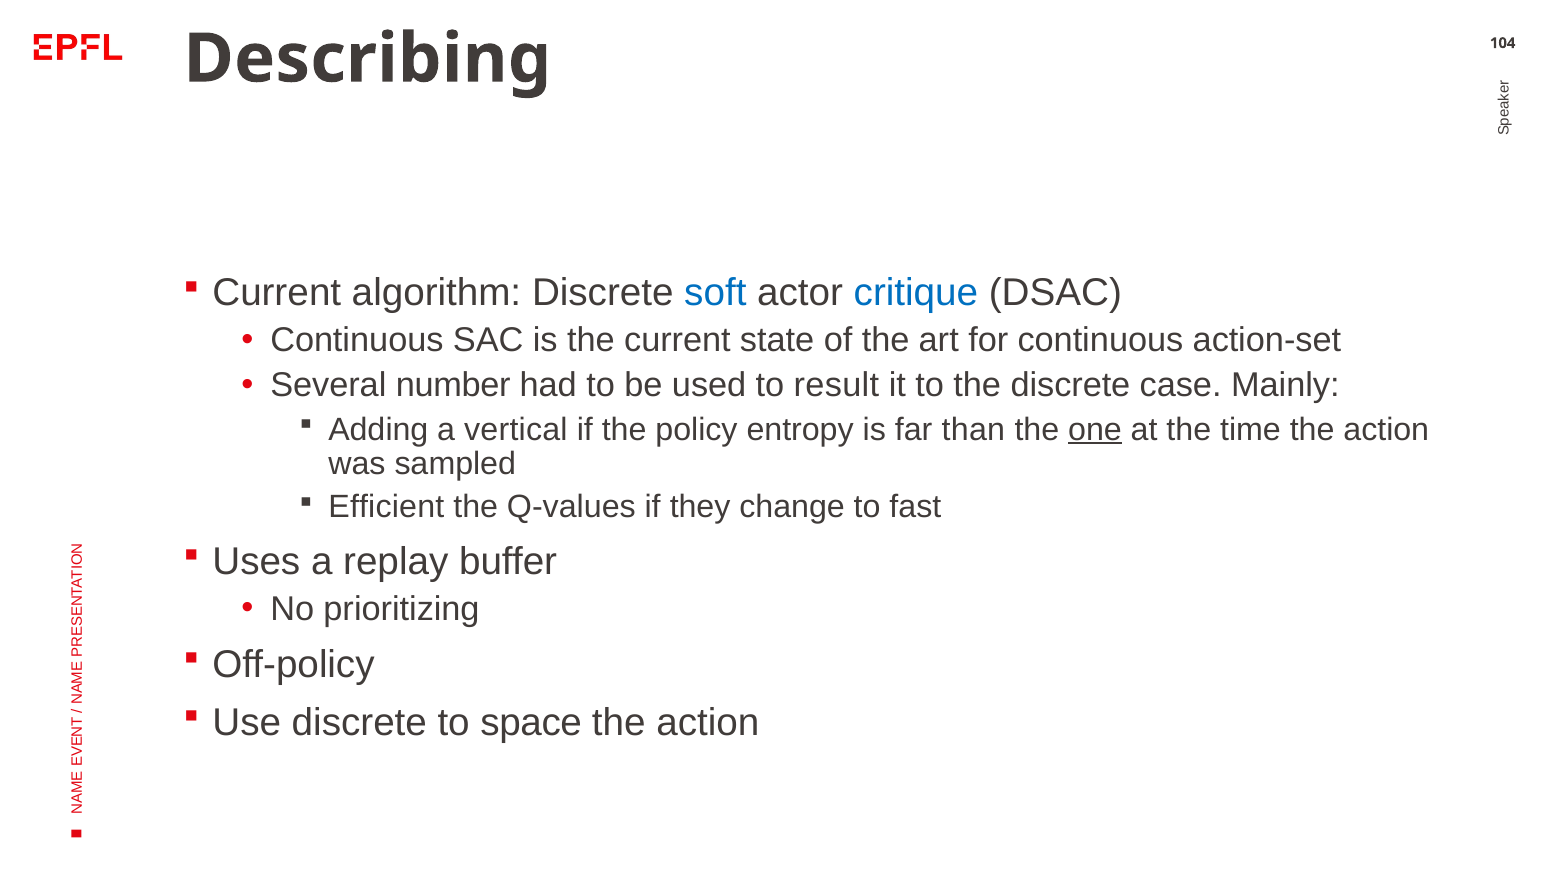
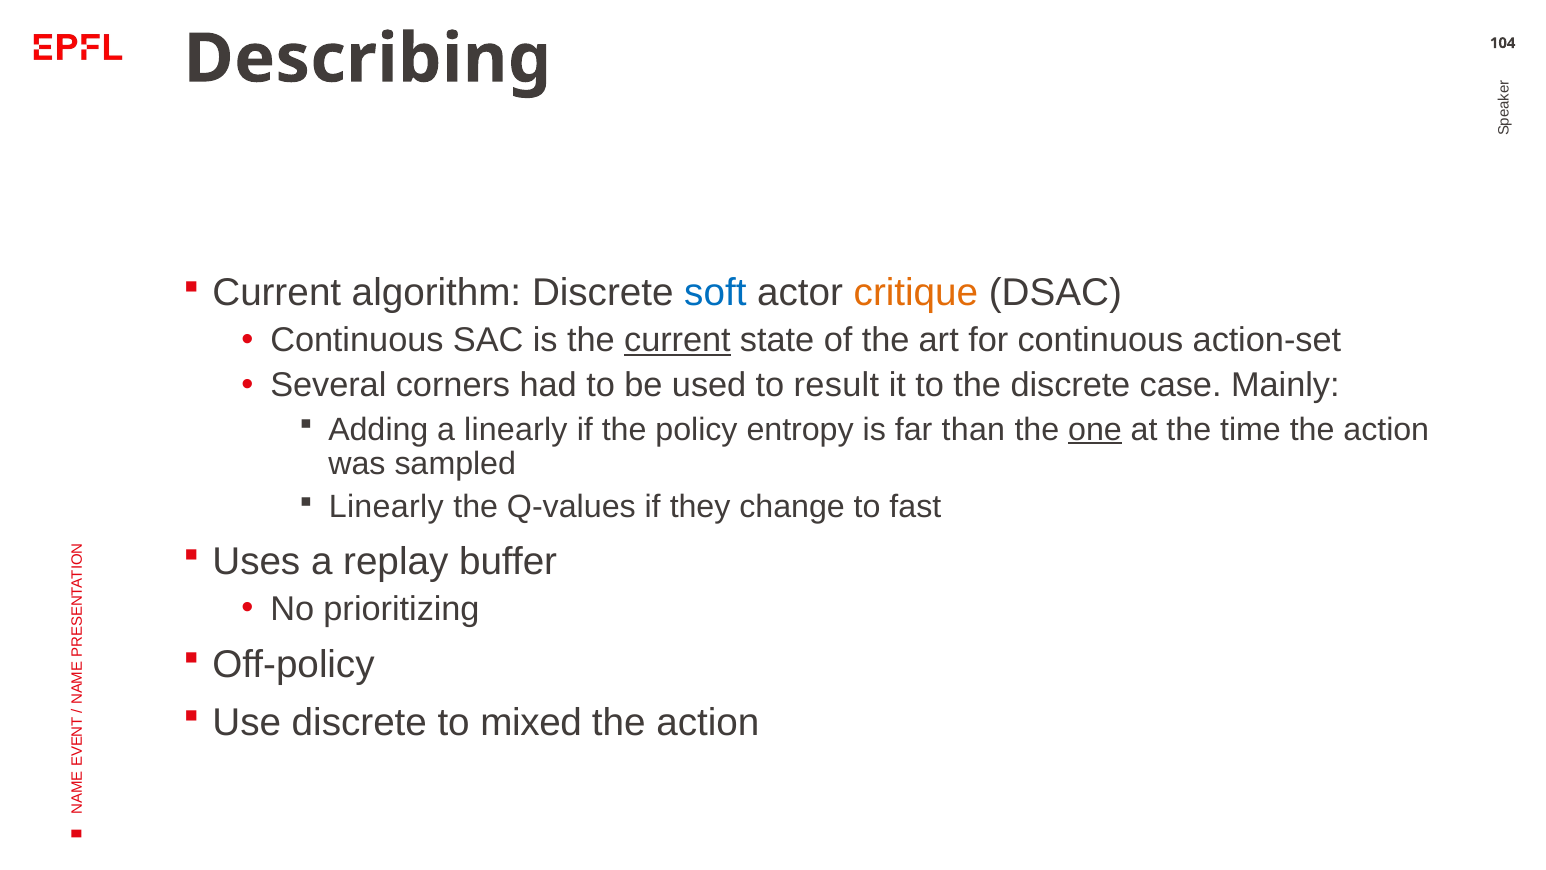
critique colour: blue -> orange (916, 293)
current underline: none -> present (677, 340)
number: number -> corners (453, 385)
a vertical: vertical -> linearly (516, 429)
Efficient: Efficient -> Linearly (386, 507)
space: space -> mixed (531, 722)
